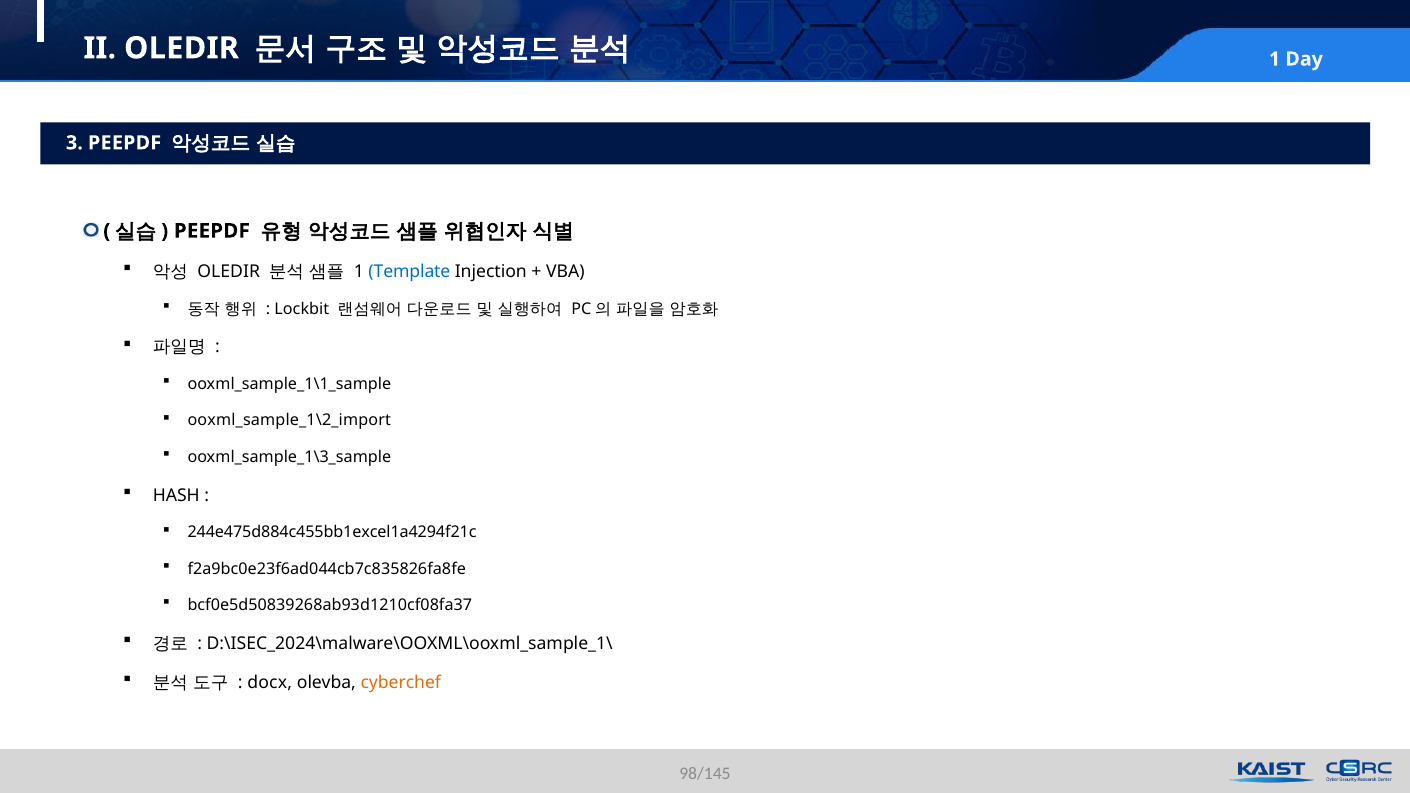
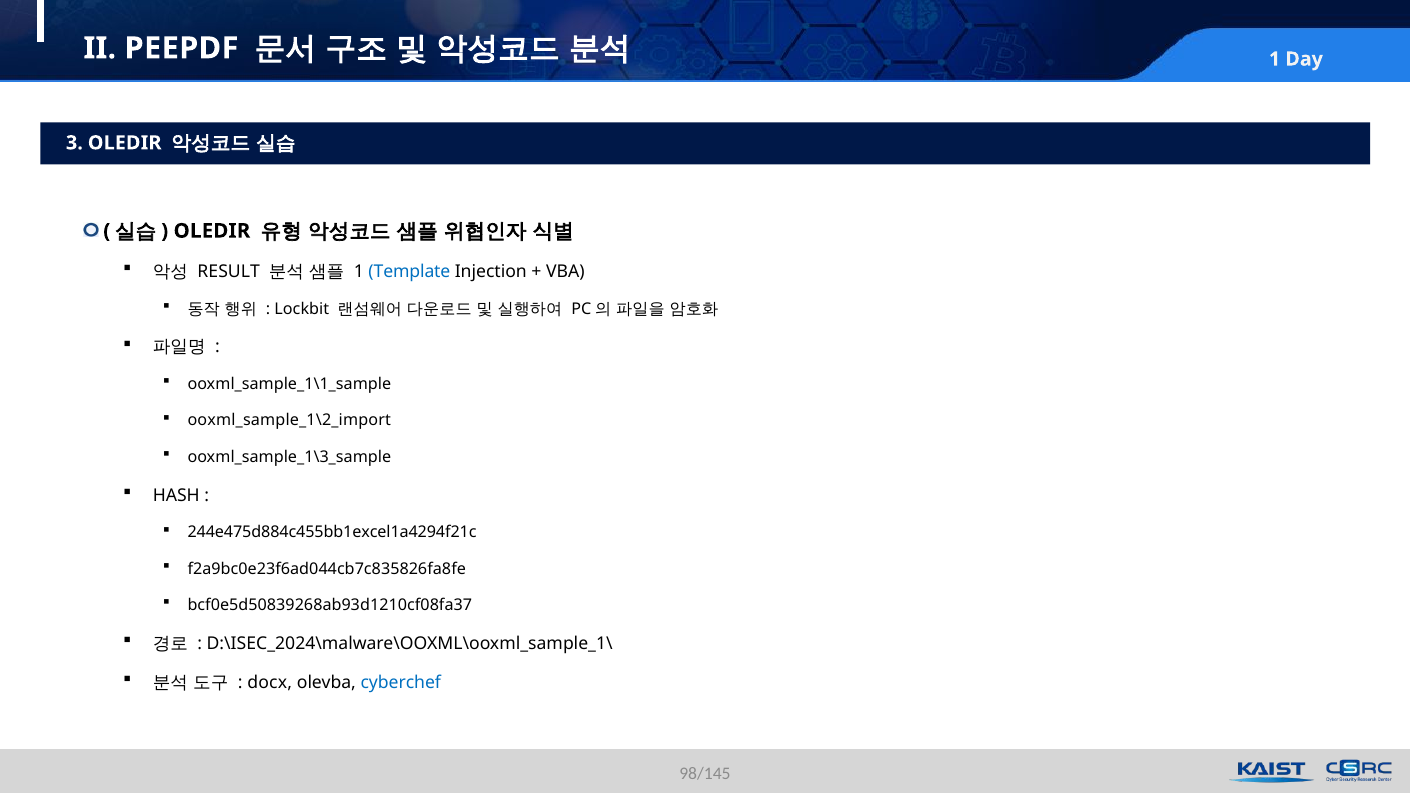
II OLEDIR: OLEDIR -> PEEPDF (181, 48)
3 PEEPDF: PEEPDF -> OLEDIR (125, 143)
PEEPDF: PEEPDF -> OLEDIR (212, 231)
OLEDIR: OLEDIR -> RESULT (229, 272)
cyberchef colour: orange -> blue (401, 683)
